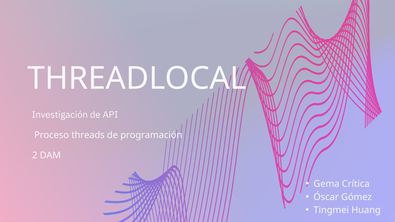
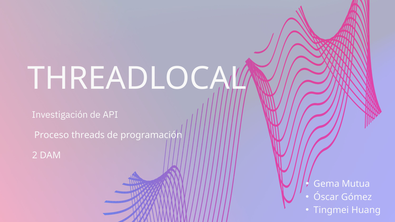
Crítica: Crítica -> Mutua (356, 184)
